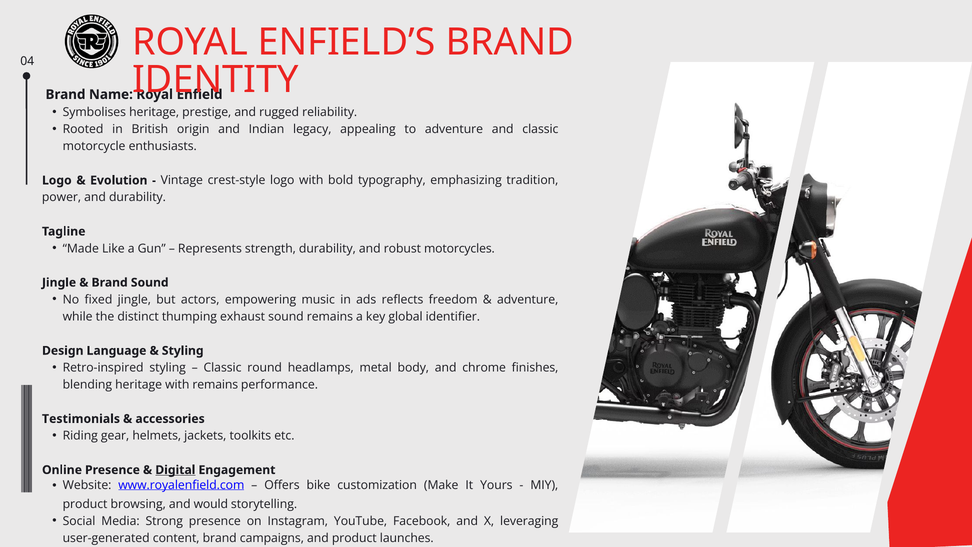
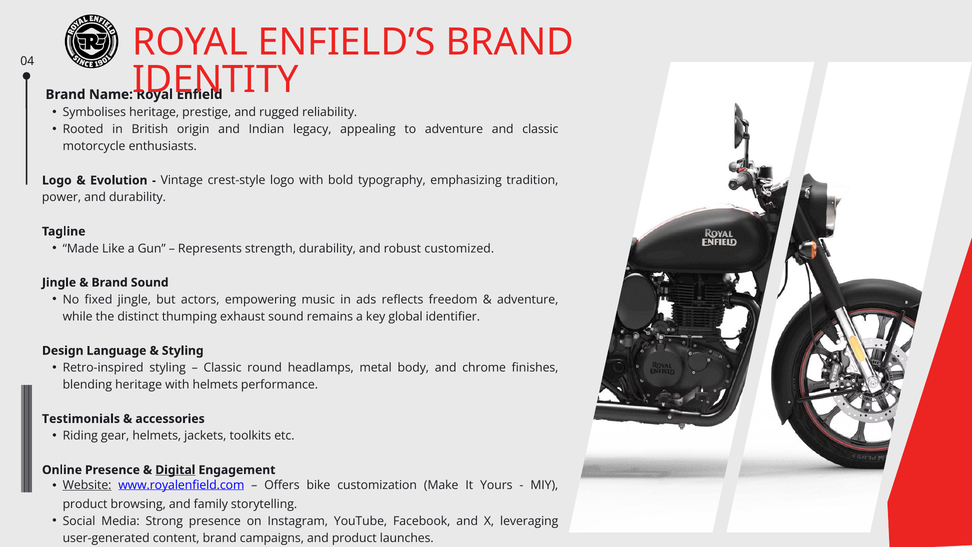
motorcycles: motorcycles -> customized (459, 248)
with remains: remains -> helmets (215, 385)
Website underline: none -> present (87, 485)
would: would -> family (211, 504)
